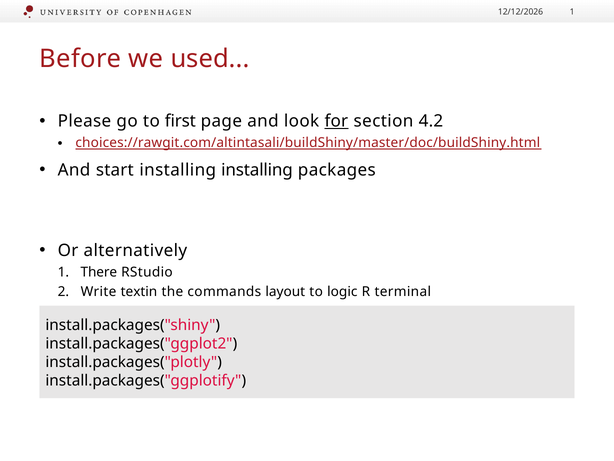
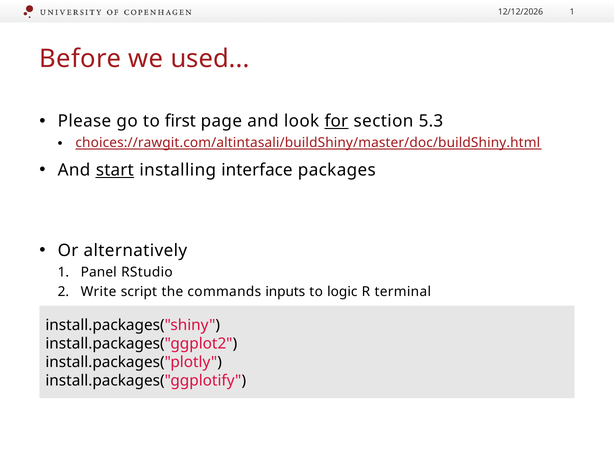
4.2: 4.2 -> 5.3 (431, 121)
start underline: none -> present (115, 170)
installing installing: installing -> interface (257, 170)
There: There -> Panel (99, 272)
textin: textin -> script (139, 291)
layout: layout -> inputs (285, 291)
